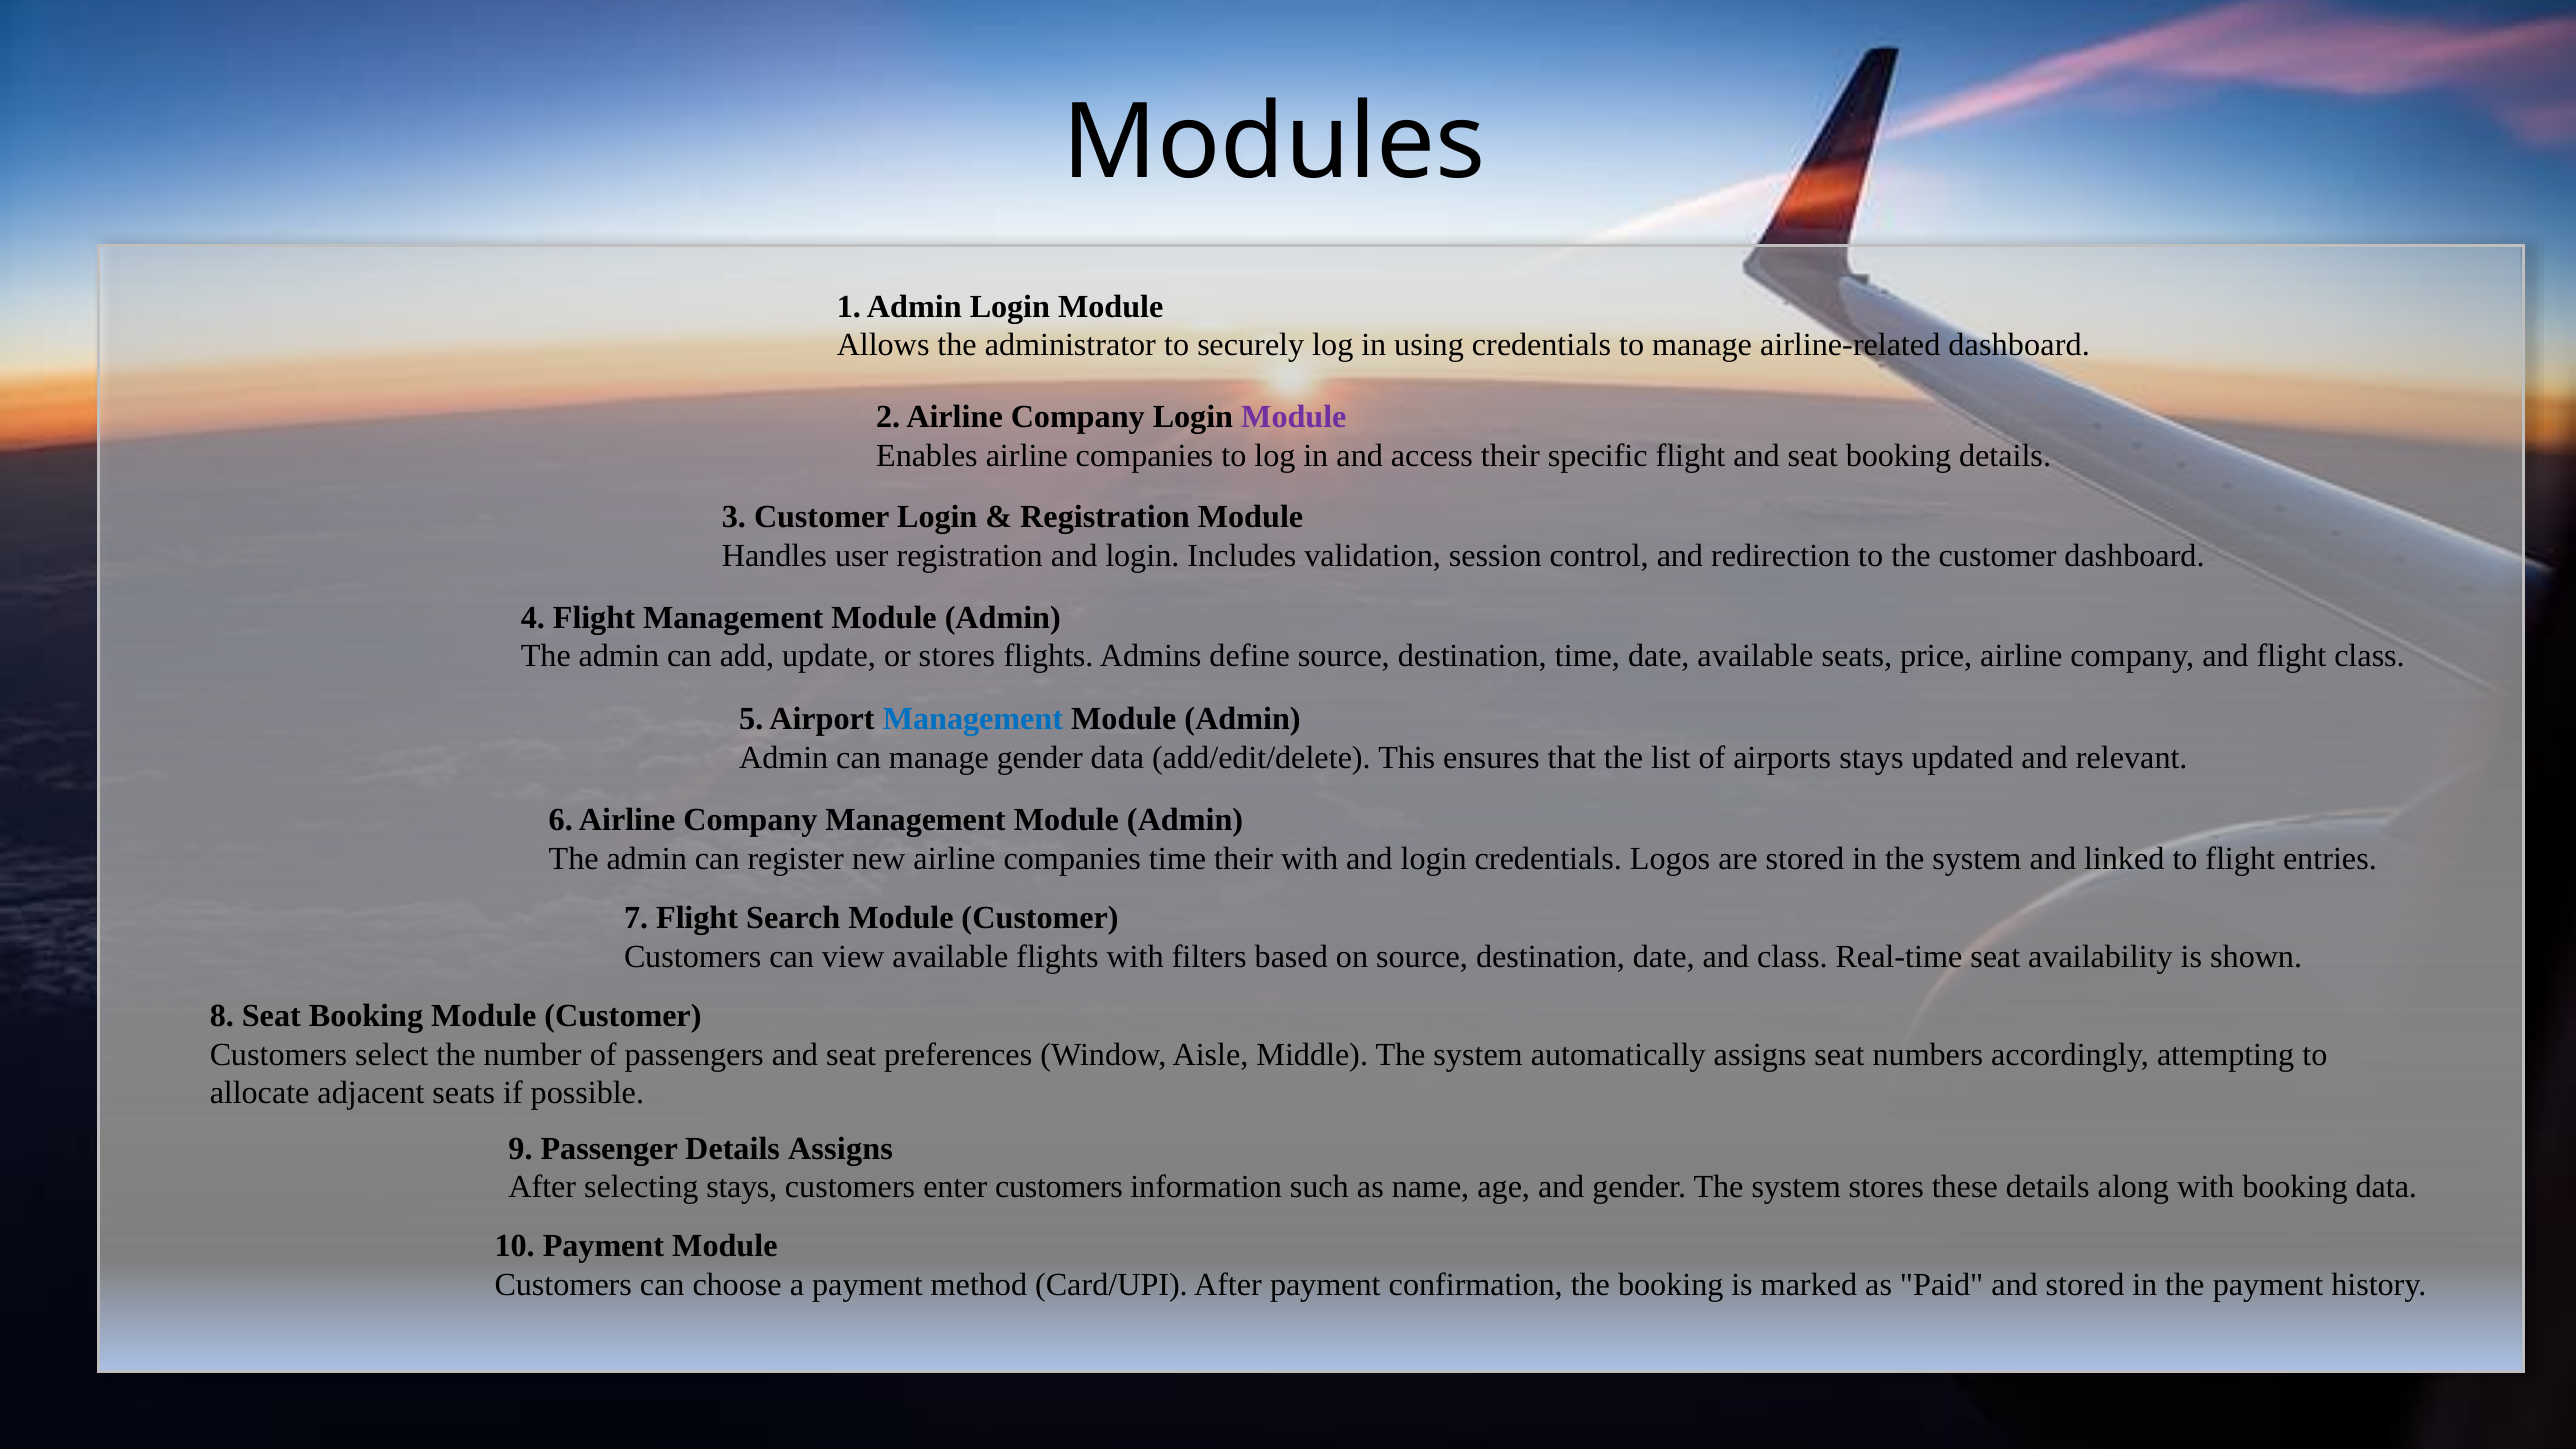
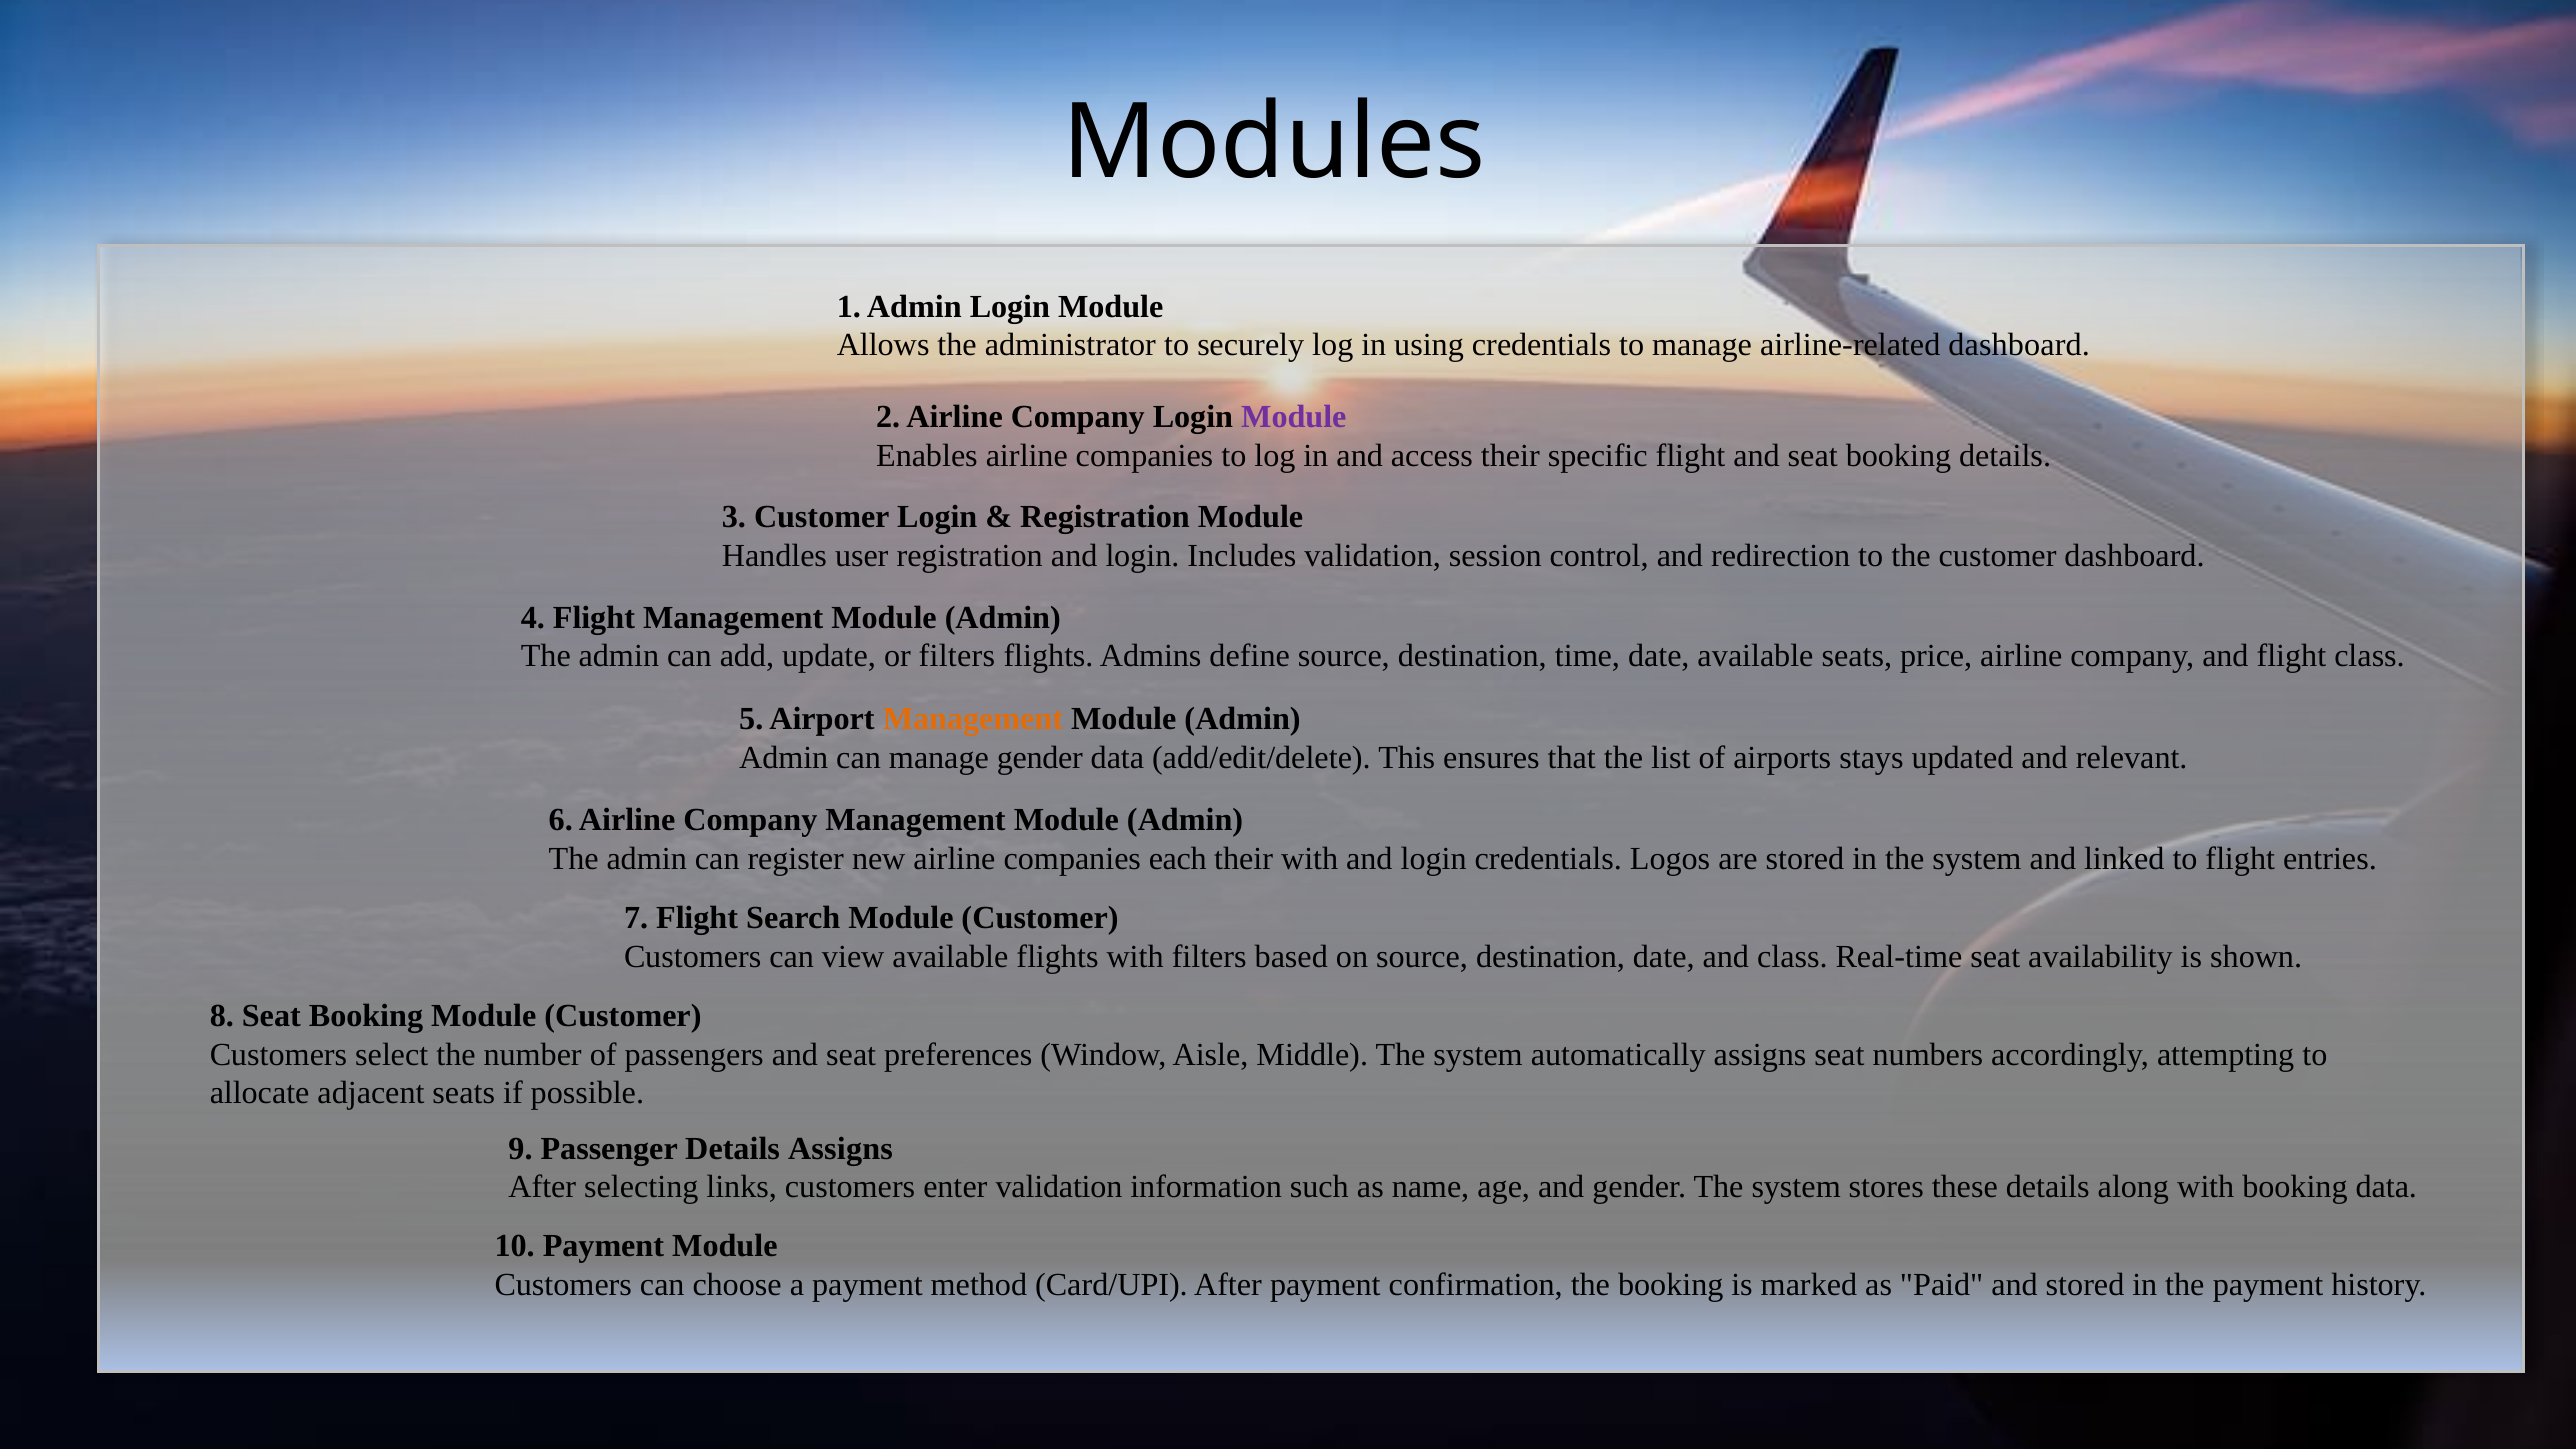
or stores: stores -> filters (957, 656)
Management colour: blue -> orange (973, 719)
companies time: time -> each (1178, 859)
selecting stays: stays -> links (742, 1187)
enter customers: customers -> validation (1059, 1187)
